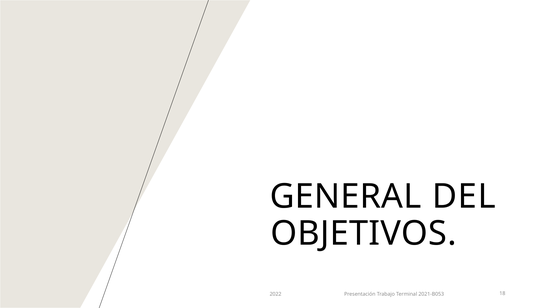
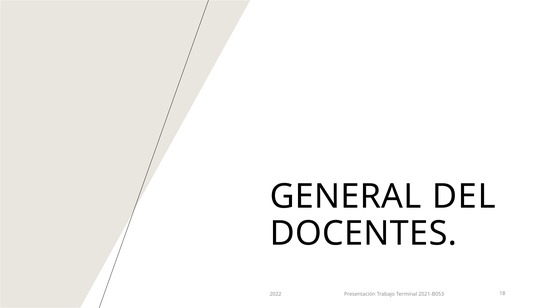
OBJETIVOS: OBJETIVOS -> DOCENTES (363, 233)
